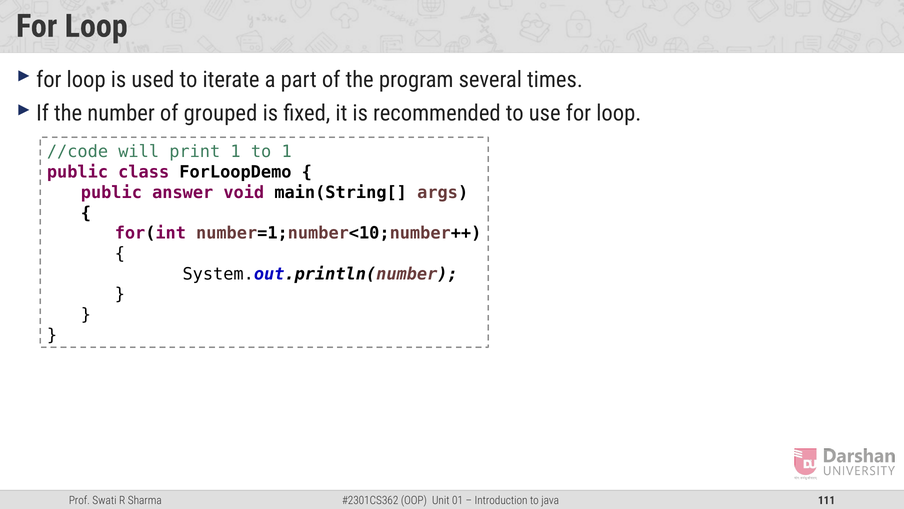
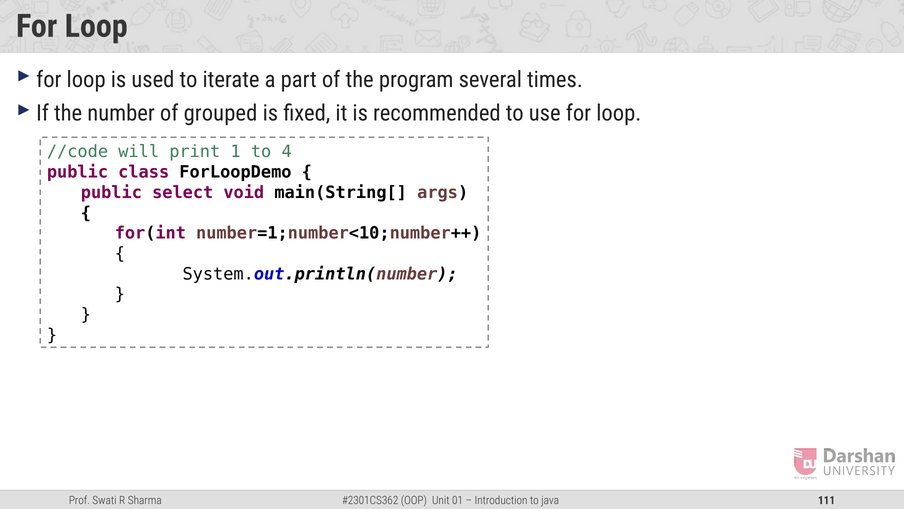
to 1: 1 -> 4 (287, 152)
answer: answer -> select (183, 192)
